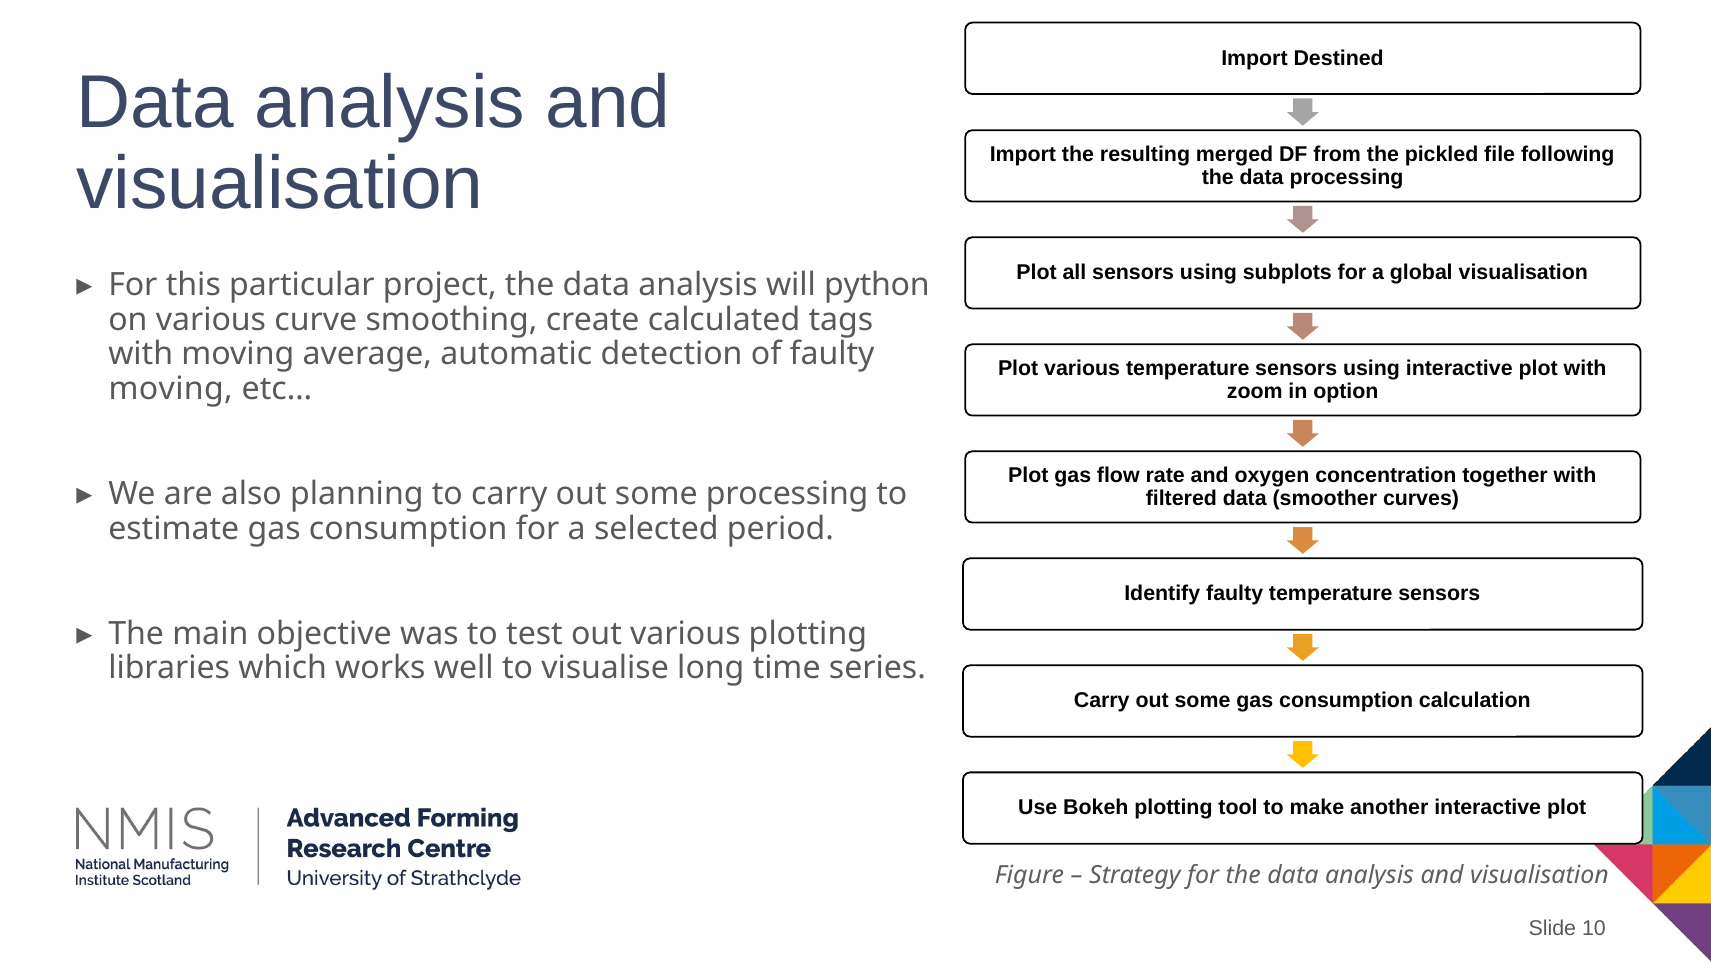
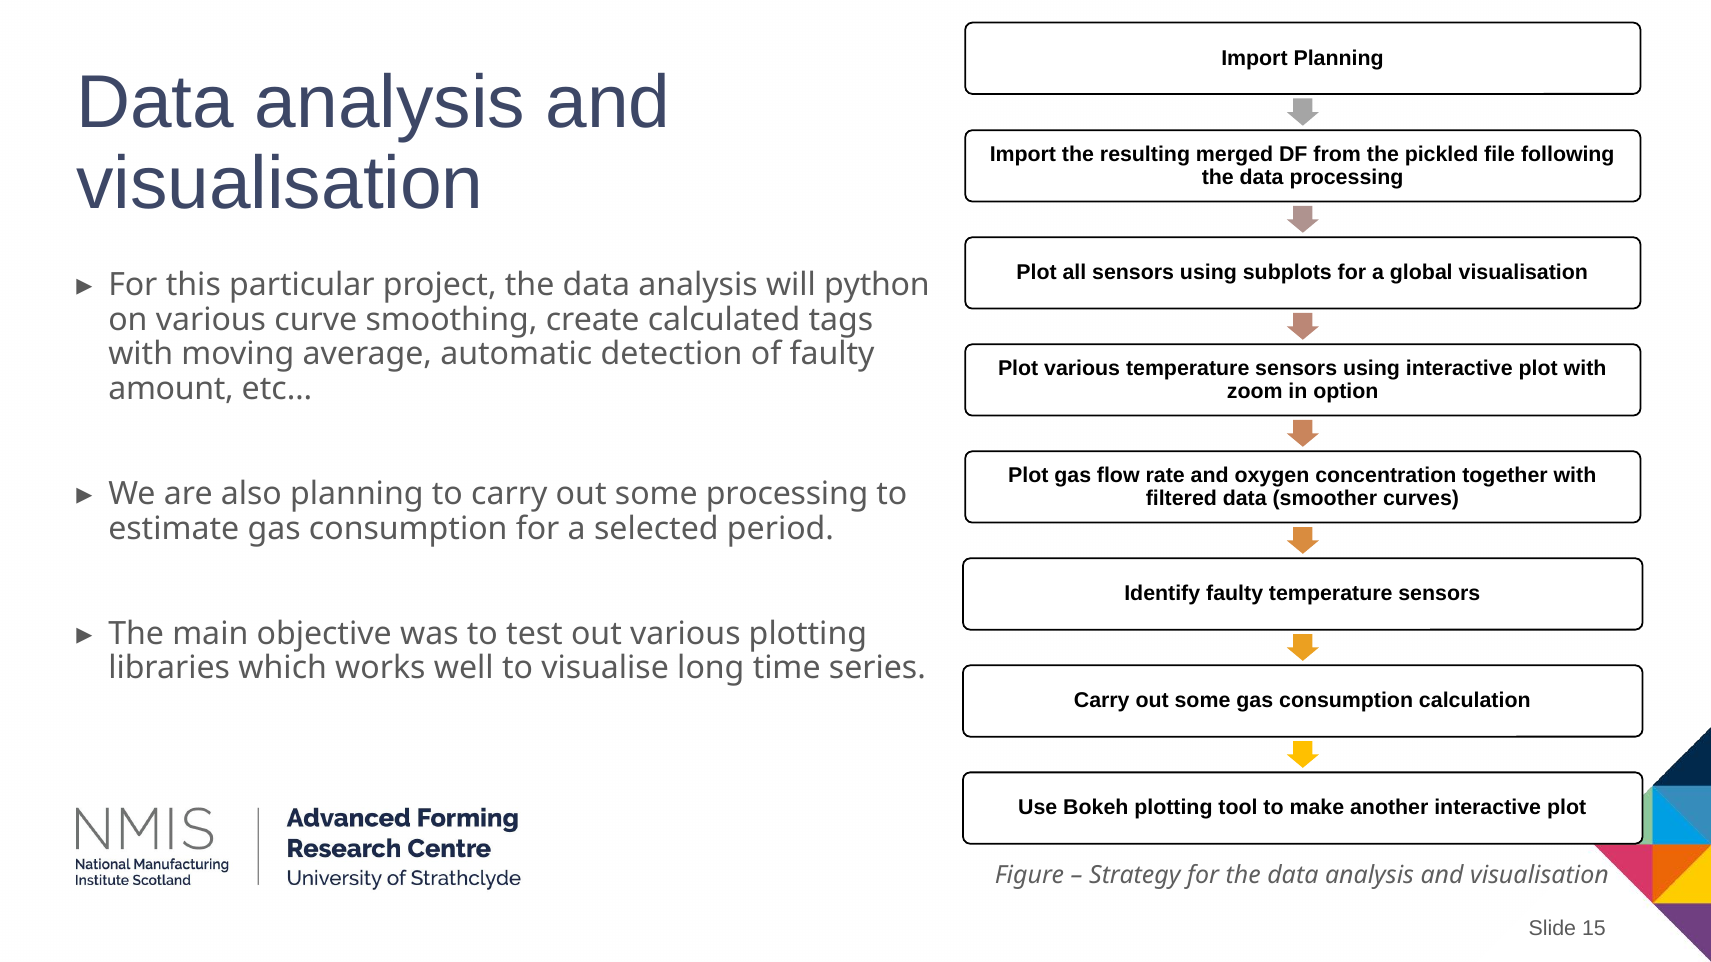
Destined: Destined -> Planning (1339, 58)
moving: moving -> amount (171, 389)
10: 10 -> 15 (1594, 929)
